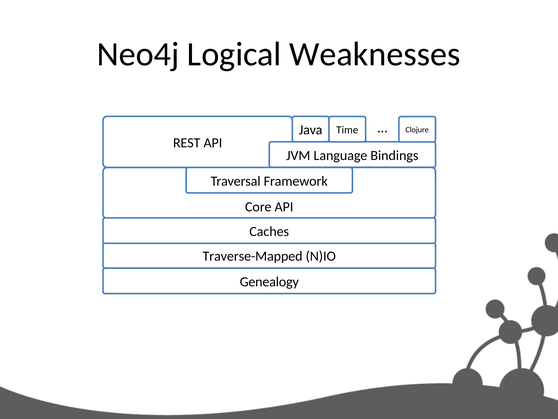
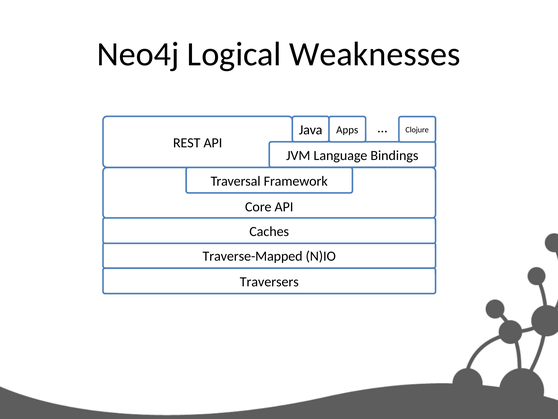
Time: Time -> Apps (347, 130)
Genealogy: Genealogy -> Traversers (269, 281)
